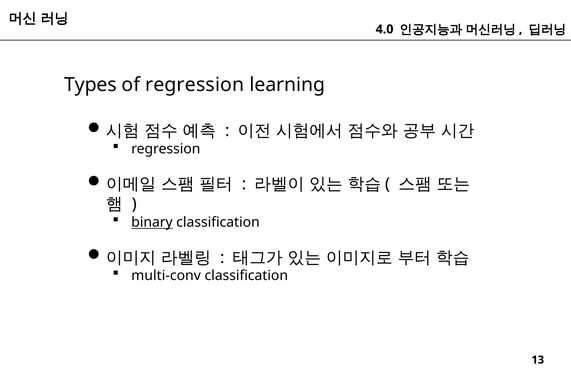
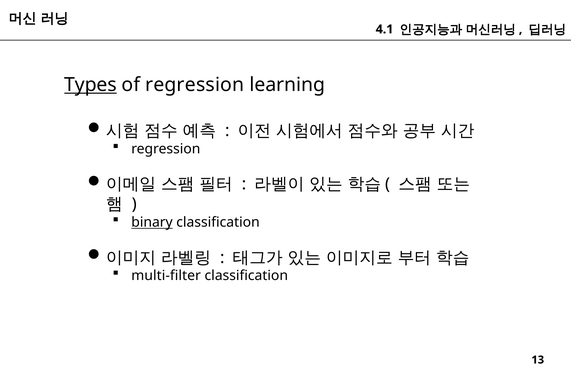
4.0: 4.0 -> 4.1 (385, 29)
Types underline: none -> present (90, 85)
multi-conv: multi-conv -> multi-filter (166, 276)
